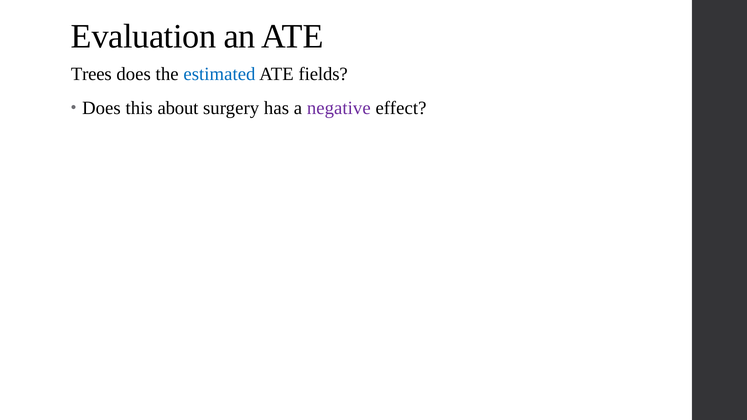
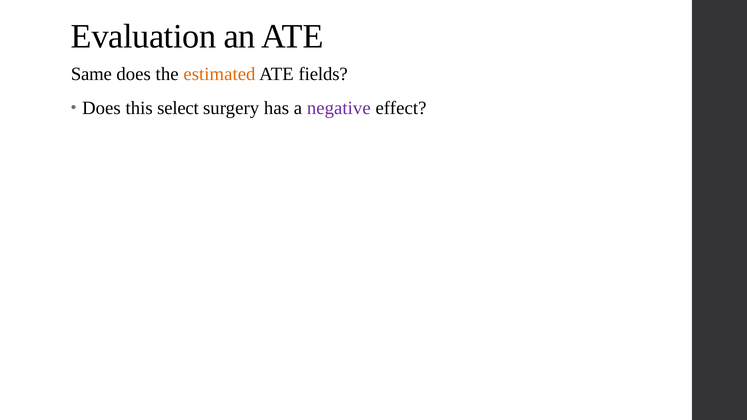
Trees: Trees -> Same (91, 74)
estimated colour: blue -> orange (219, 74)
about: about -> select (178, 108)
